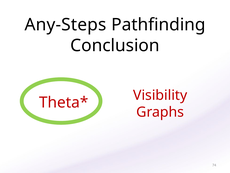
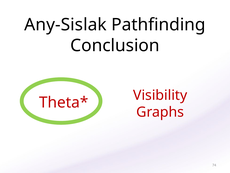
Any-Steps: Any-Steps -> Any-Sislak (66, 25)
